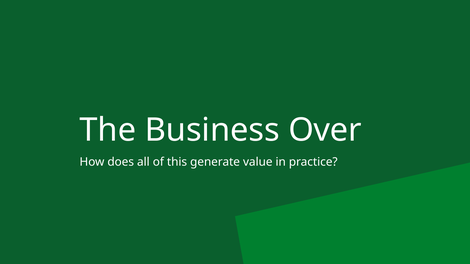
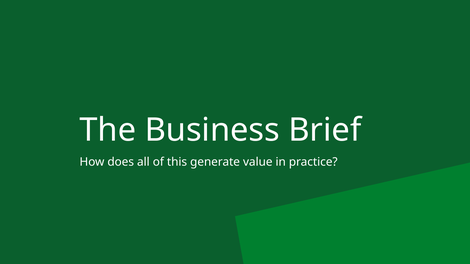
Over: Over -> Brief (325, 130)
